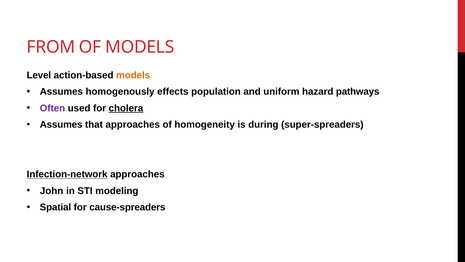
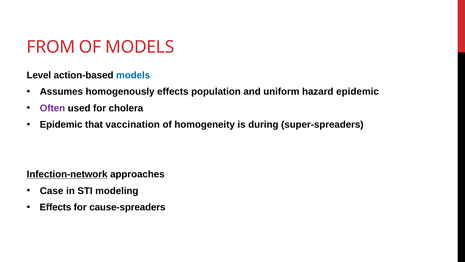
models colour: orange -> blue (133, 75)
hazard pathways: pathways -> epidemic (358, 92)
cholera underline: present -> none (126, 108)
Assumes: Assumes -> Epidemic (61, 125)
that approaches: approaches -> vaccination (133, 125)
John: John -> Case (52, 191)
Spatial: Spatial -> Effects (55, 207)
